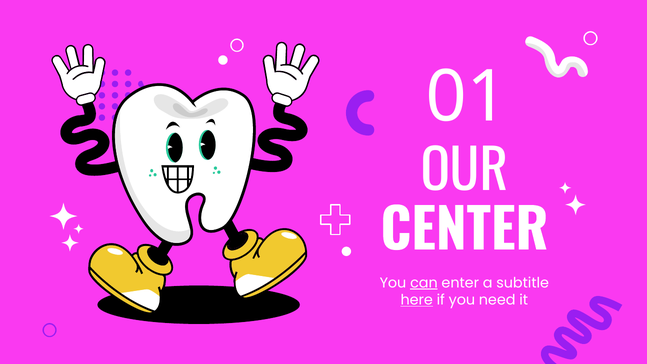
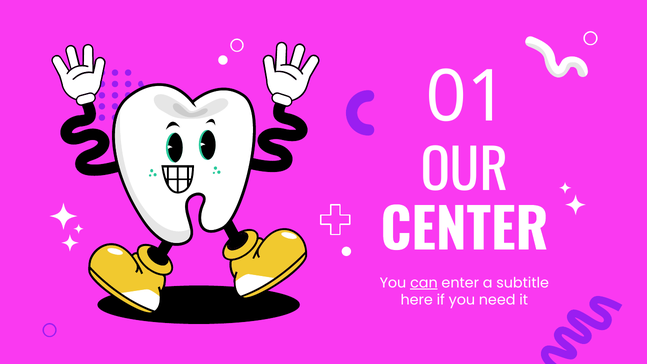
here underline: present -> none (417, 300)
